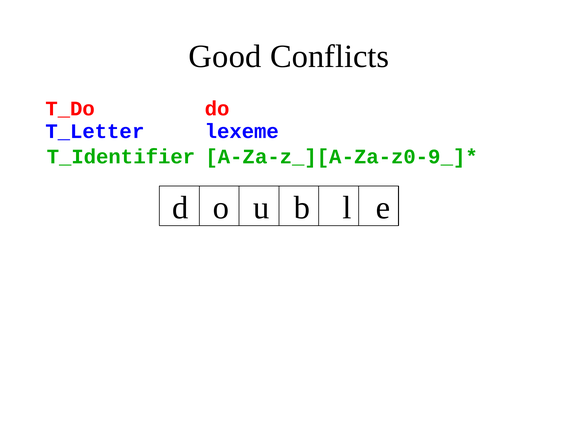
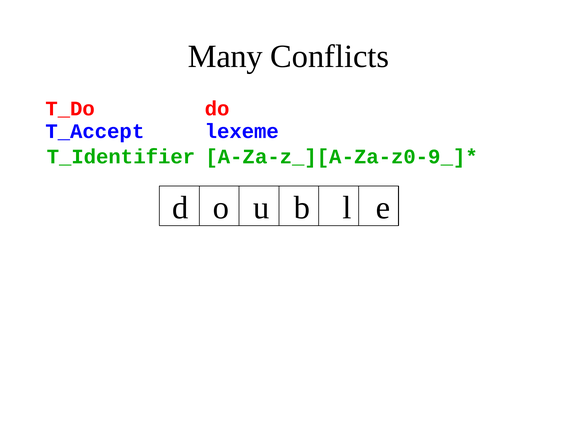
Good: Good -> Many (225, 57)
T_Letter: T_Letter -> T_Accept (95, 131)
